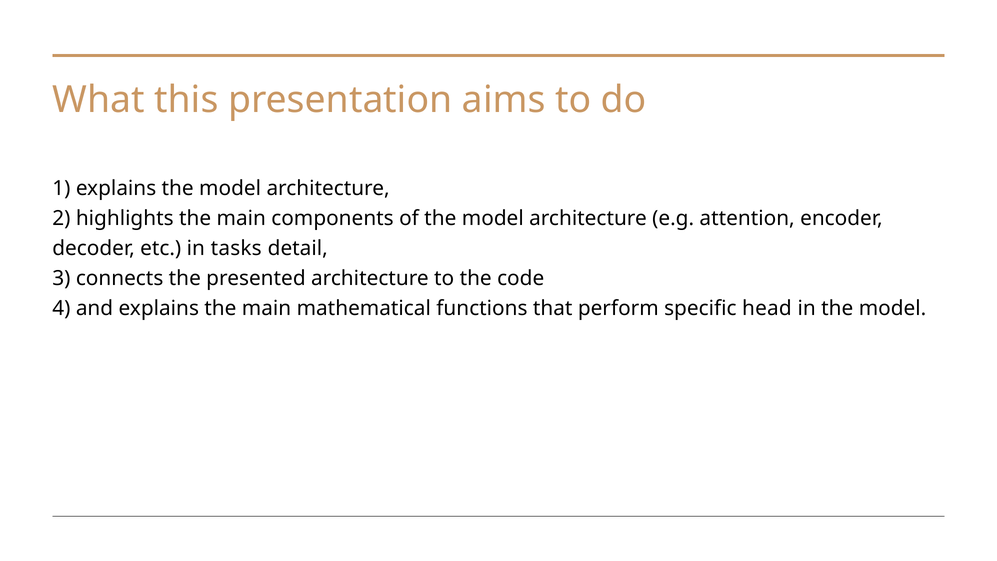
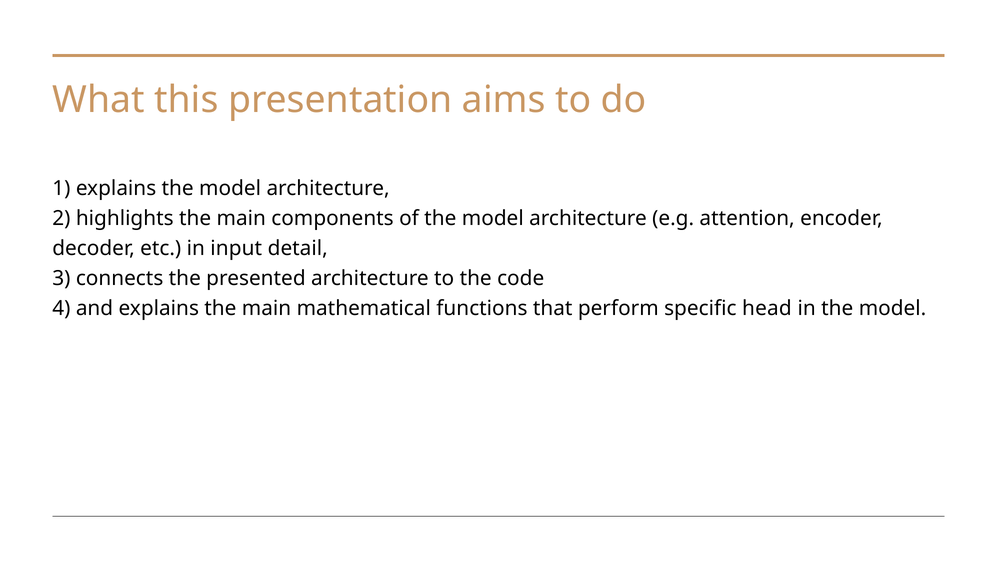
tasks: tasks -> input (236, 248)
